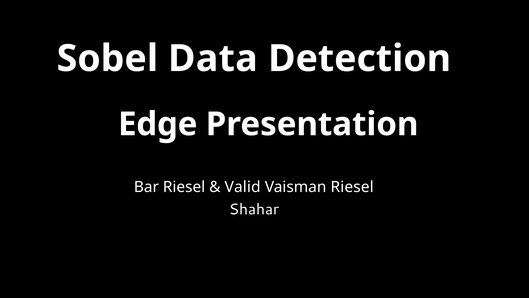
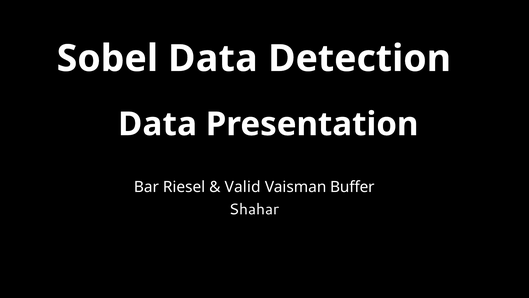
Edge: Edge -> Data (157, 124)
Vaisman Riesel: Riesel -> Buffer (352, 187)
